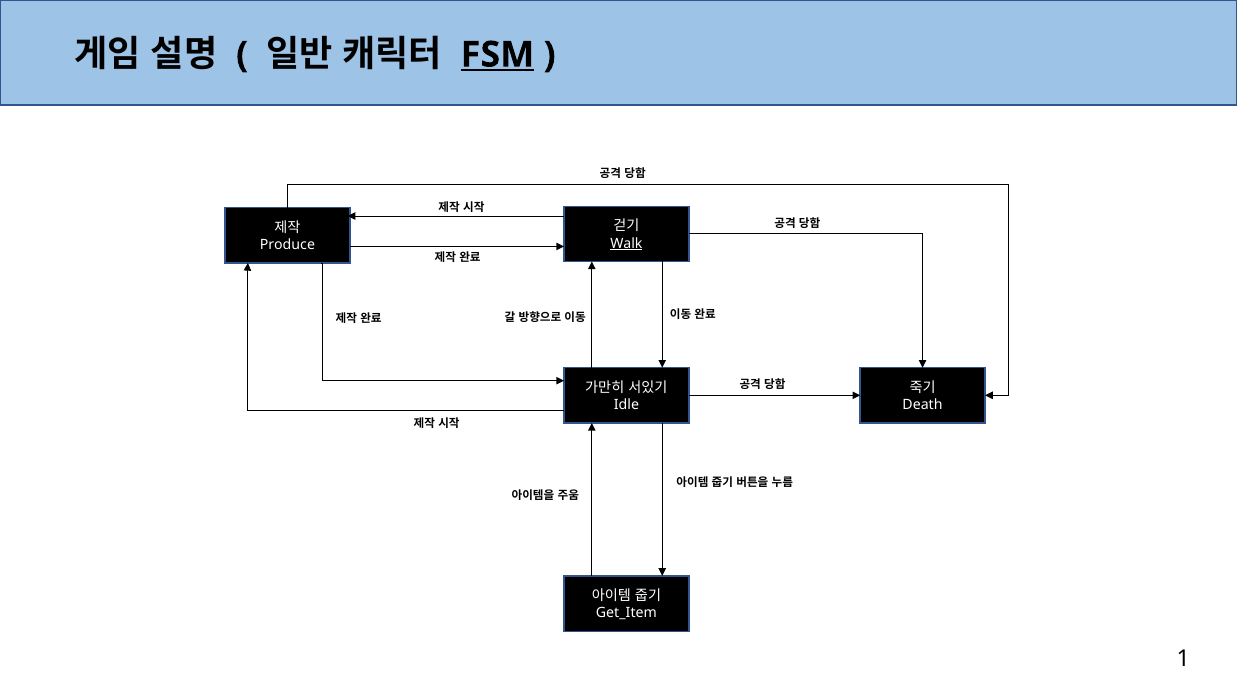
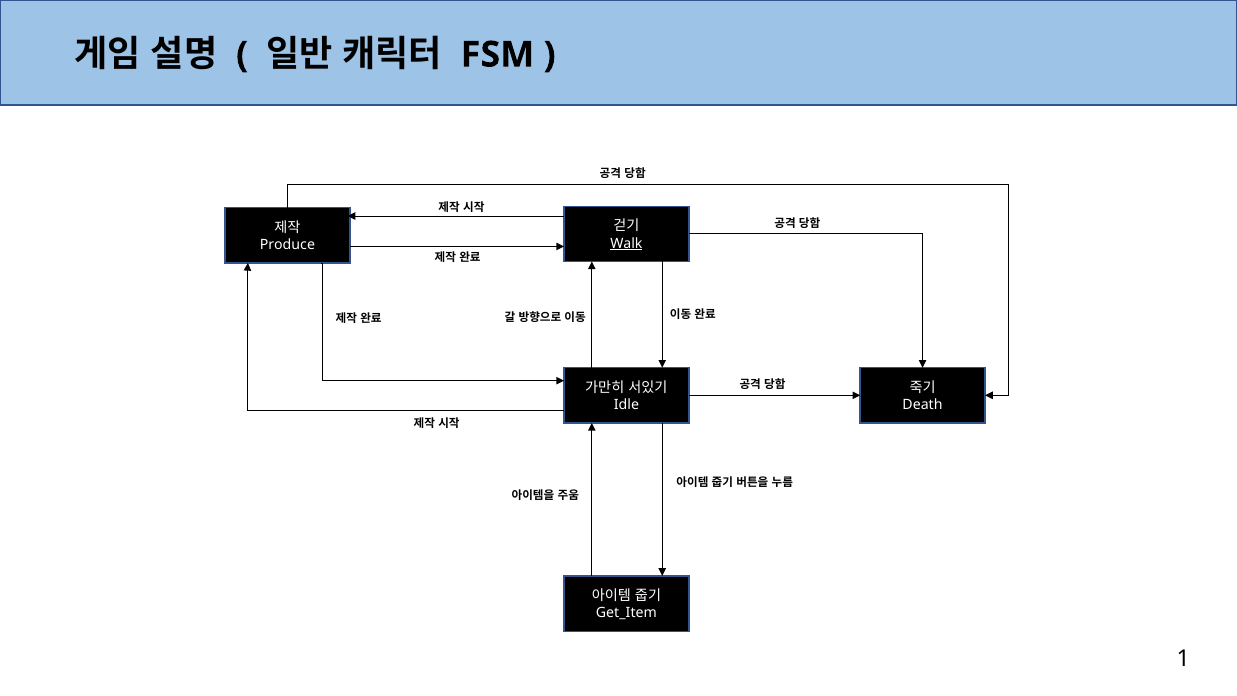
FSM underline: present -> none (497, 55)
